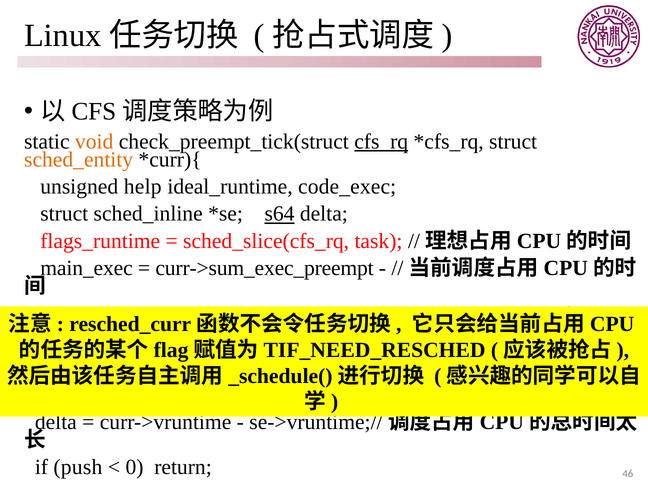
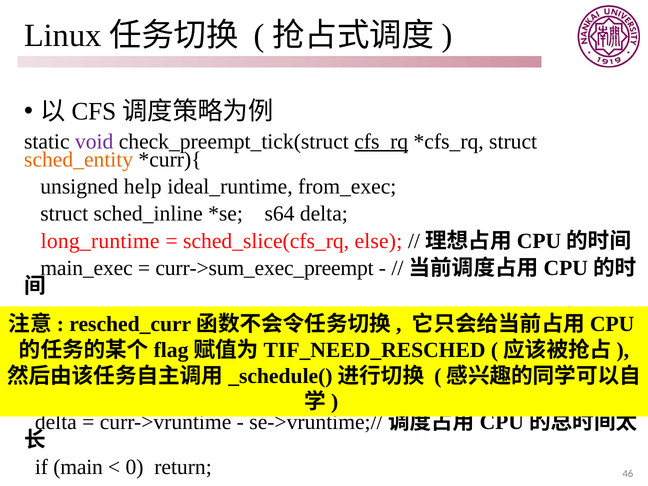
void colour: orange -> purple (94, 141)
code_exec: code_exec -> from_exec (347, 187)
s64 underline: present -> none (280, 214)
flags_runtime: flags_runtime -> long_runtime (100, 241)
task: task -> else (378, 241)
push: push -> main (78, 467)
